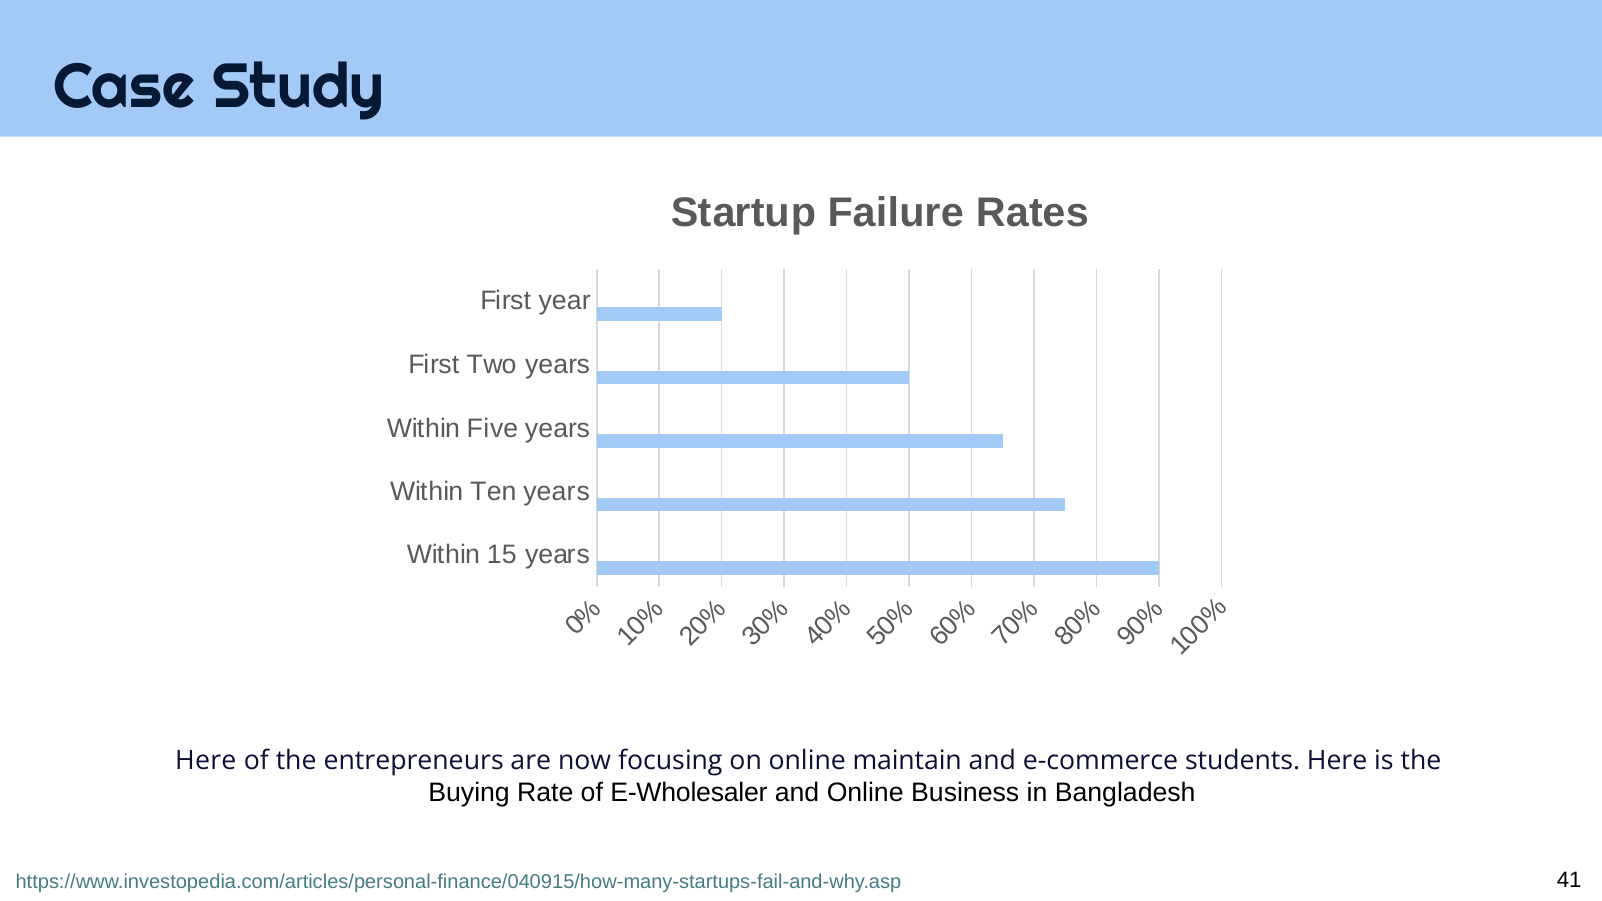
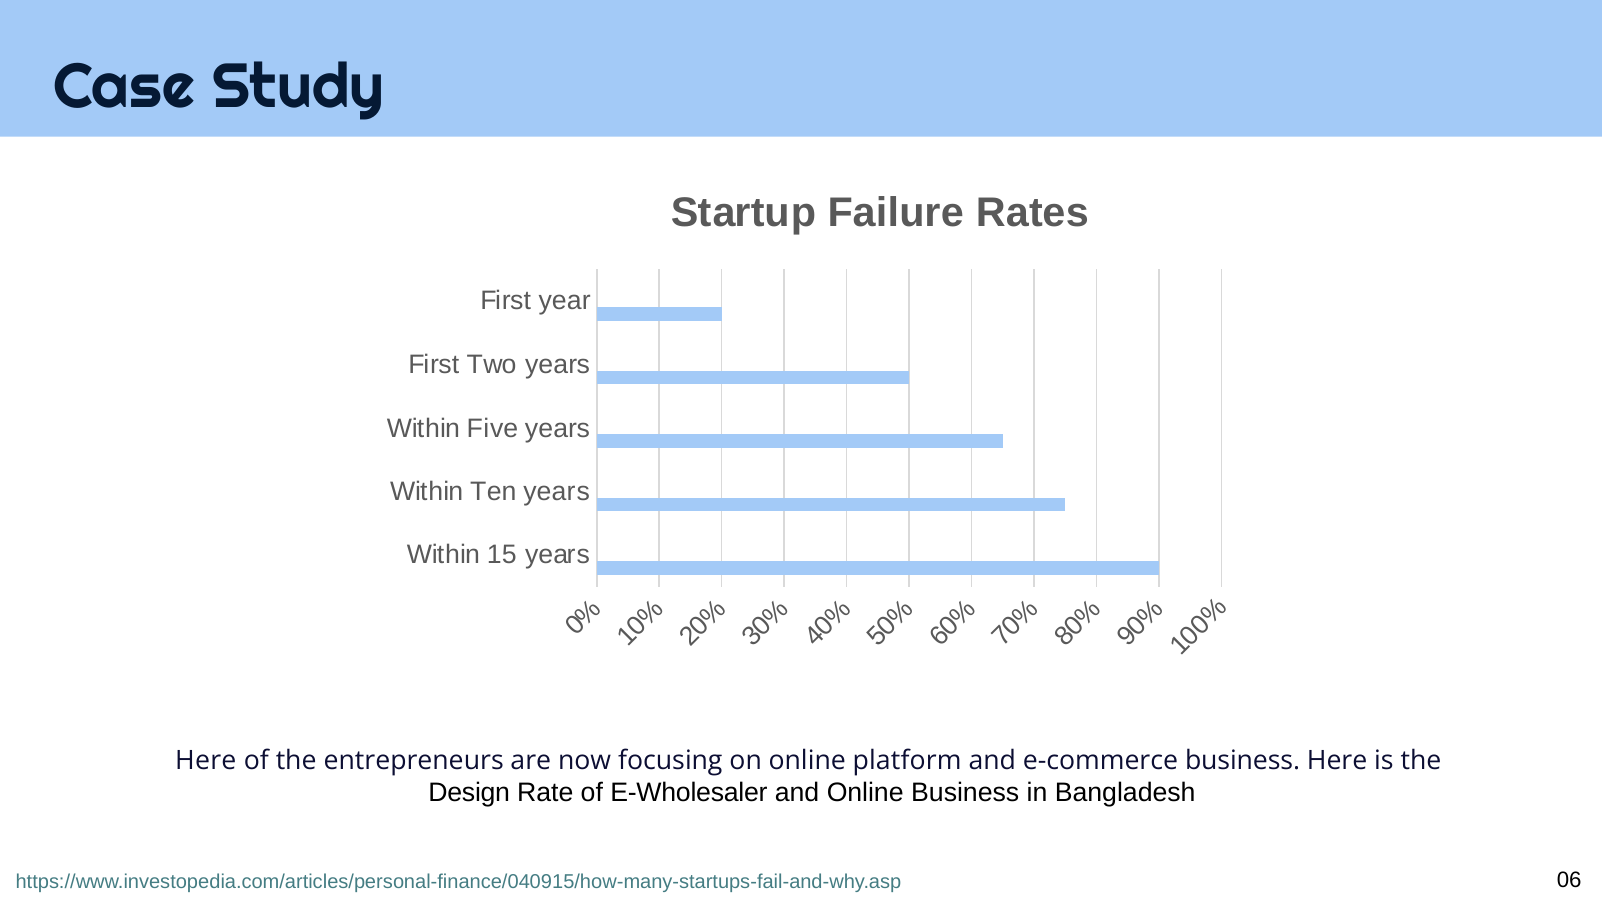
maintain: maintain -> platform (907, 761)
e-commerce students: students -> business (1243, 761)
Buying: Buying -> Design (469, 793)
41: 41 -> 06 (1569, 881)
